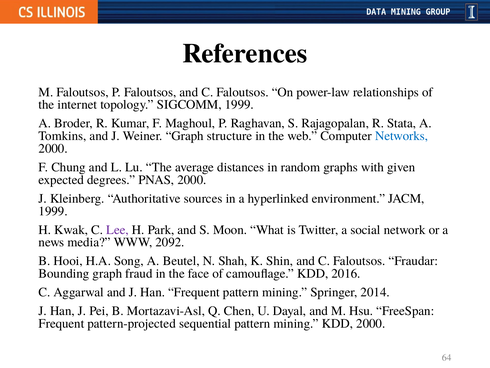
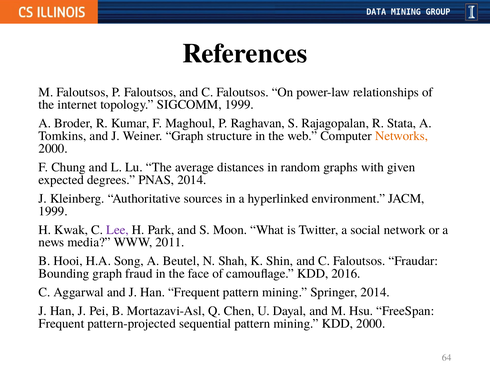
Networks colour: blue -> orange (402, 136)
PNAS 2000: 2000 -> 2014 (192, 180)
2092: 2092 -> 2011 (170, 242)
